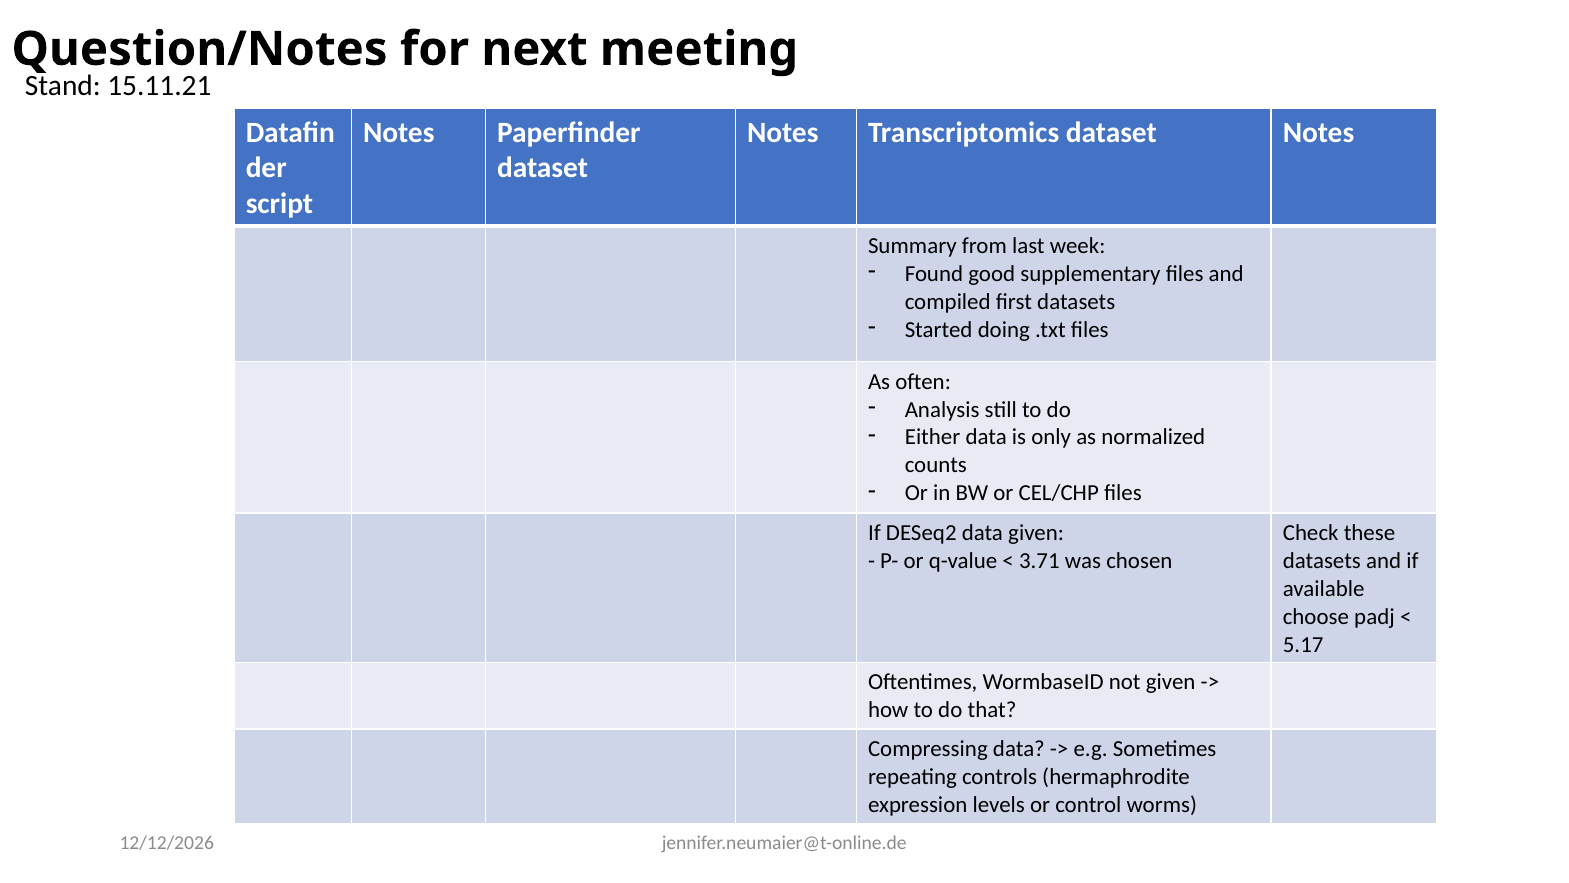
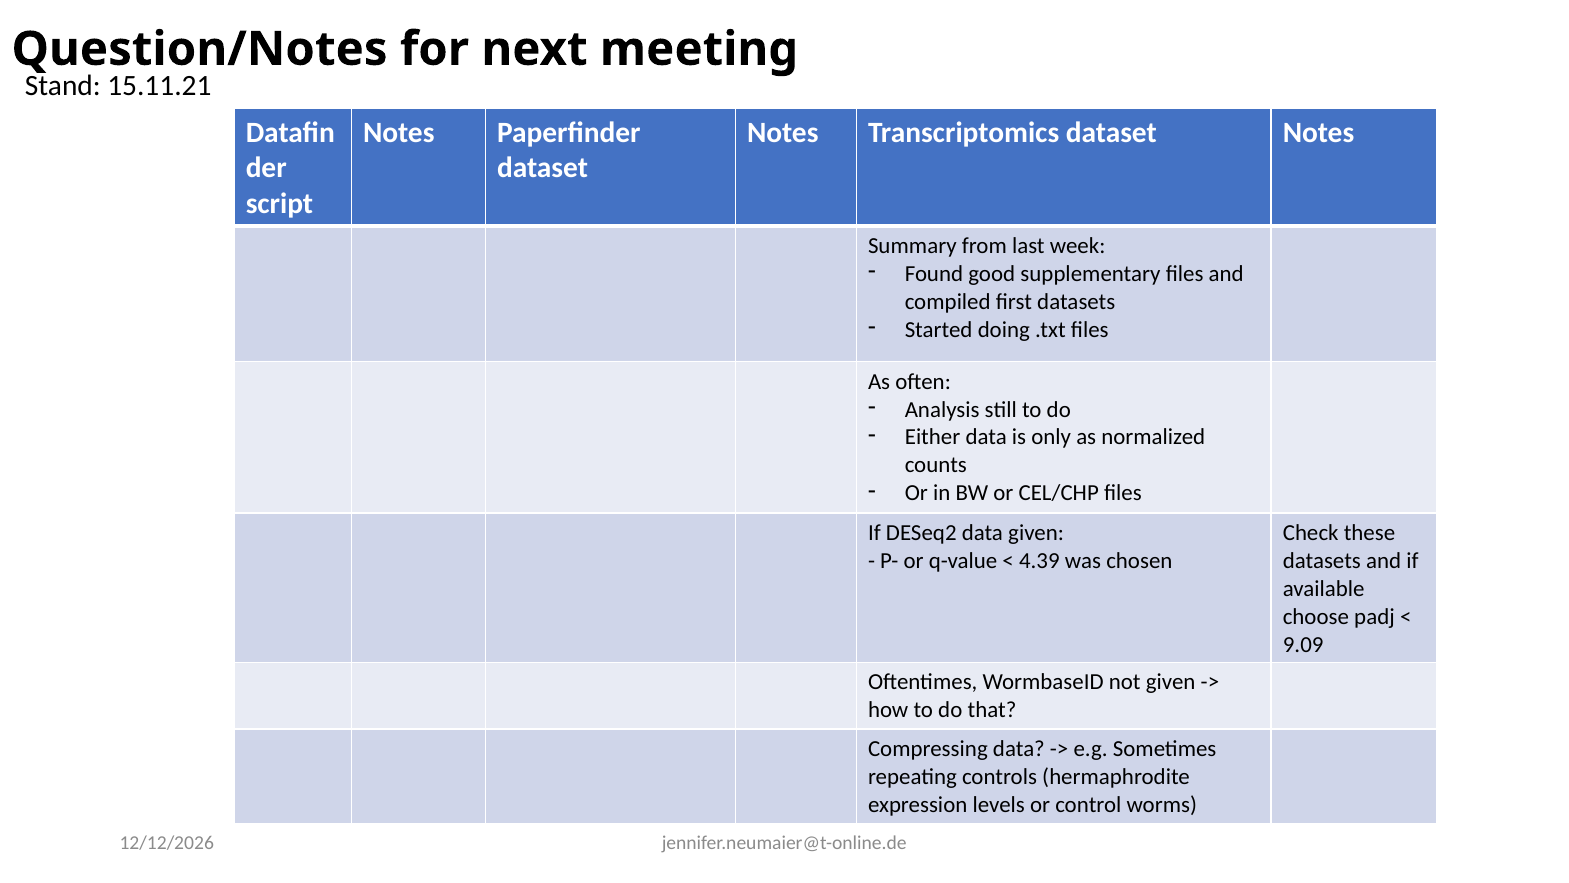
3.71: 3.71 -> 4.39 (1039, 561)
5.17: 5.17 -> 9.09 (1303, 644)
